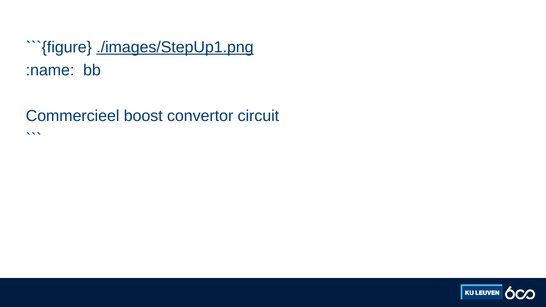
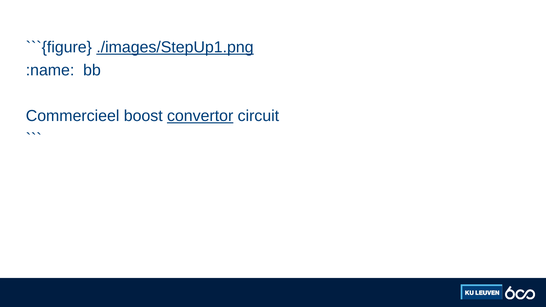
convertor underline: none -> present (200, 116)
